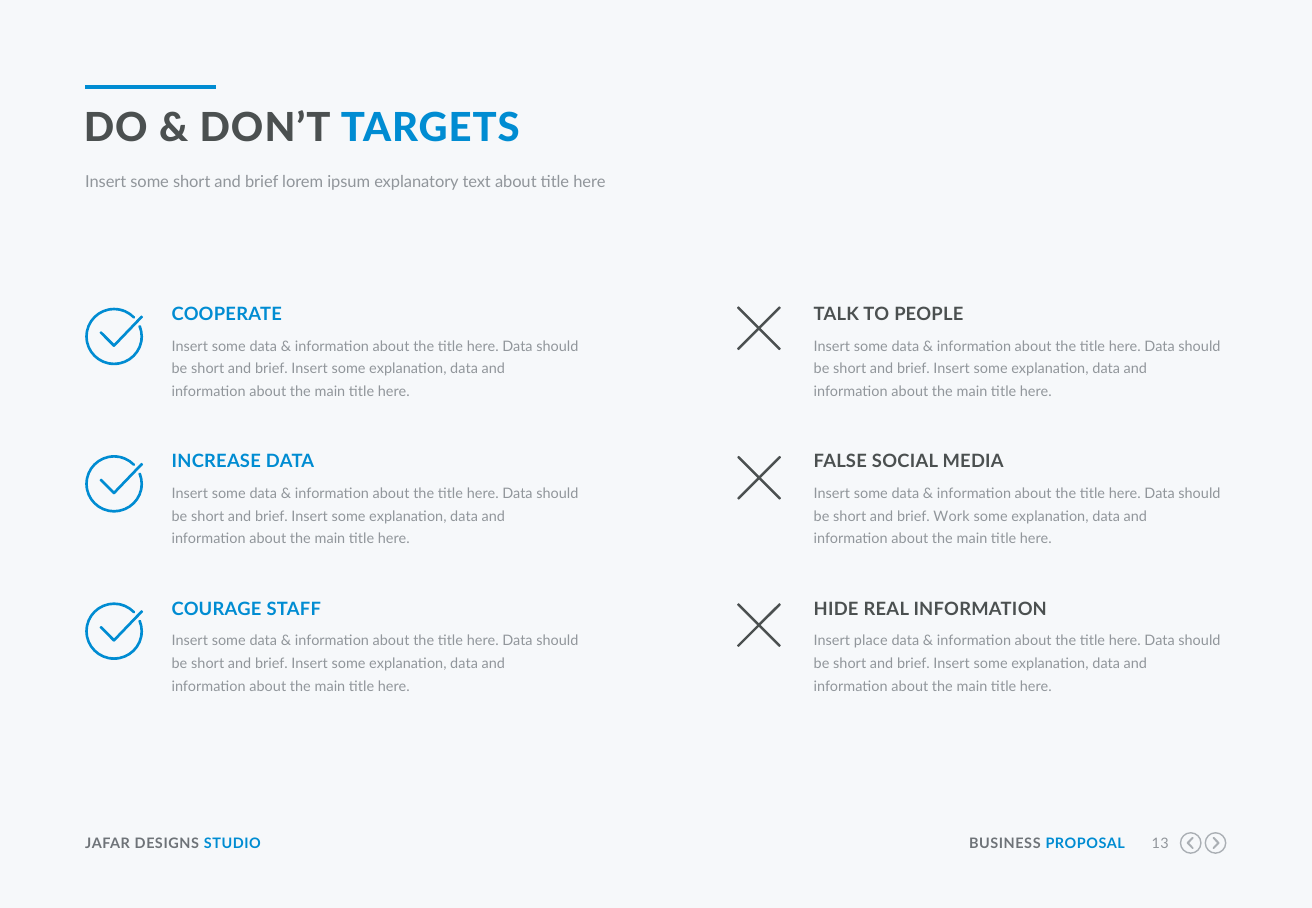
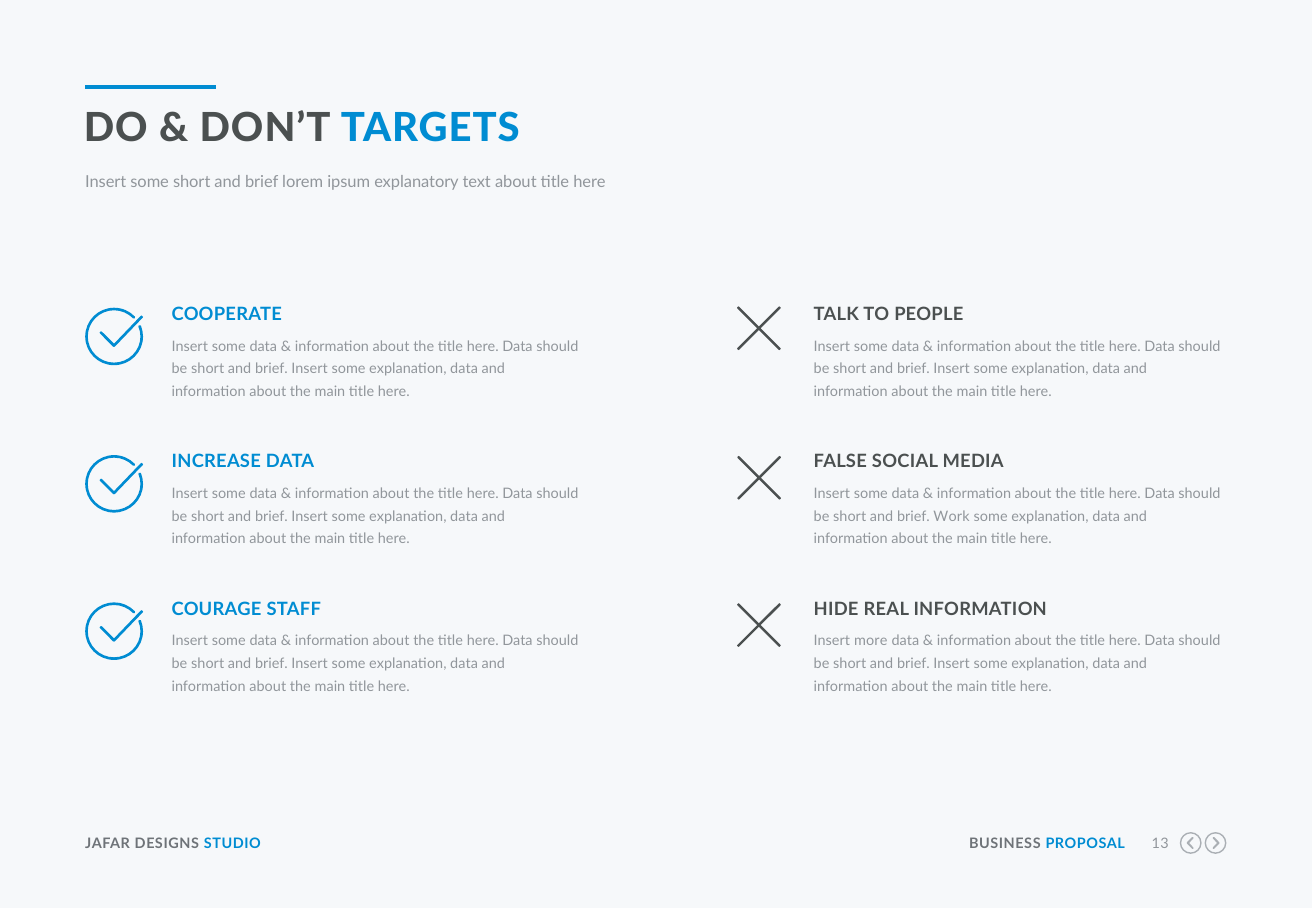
place: place -> more (871, 641)
